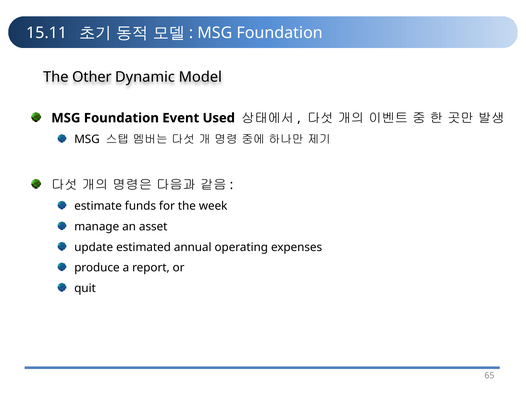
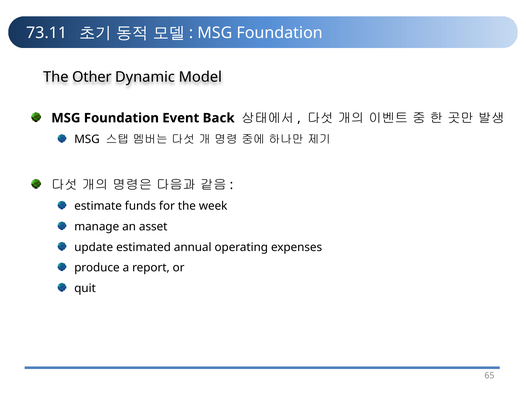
15.11: 15.11 -> 73.11 (47, 33)
Used: Used -> Back (219, 118)
